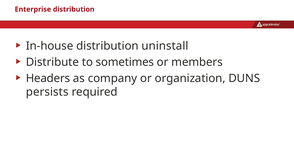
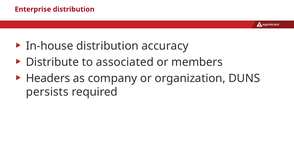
uninstall: uninstall -> accuracy (165, 46)
sometimes: sometimes -> associated (125, 62)
